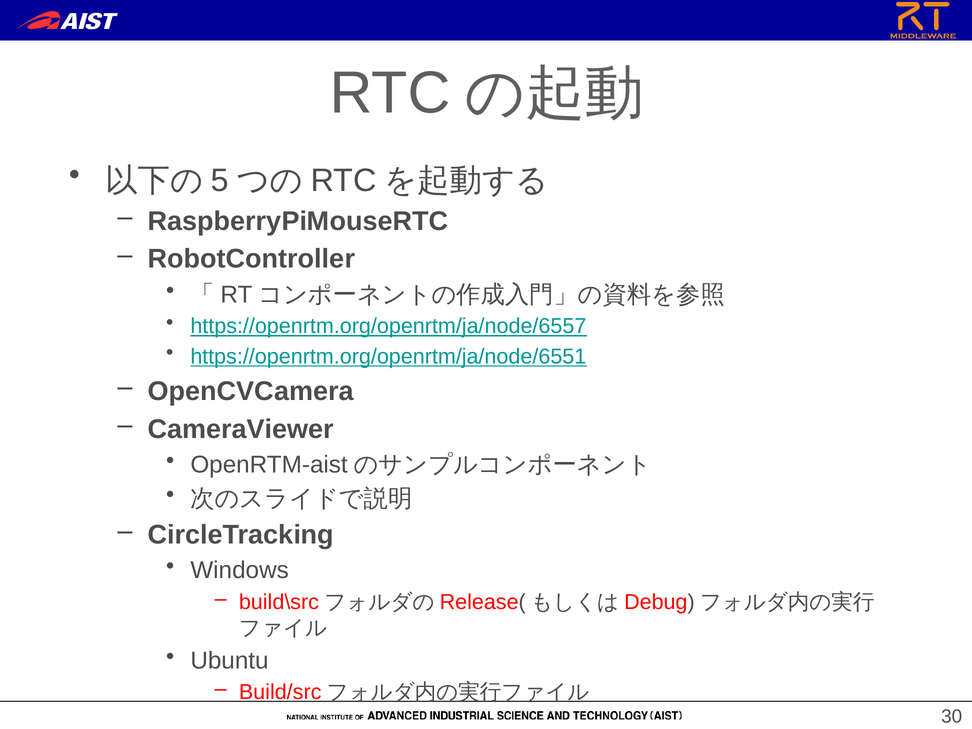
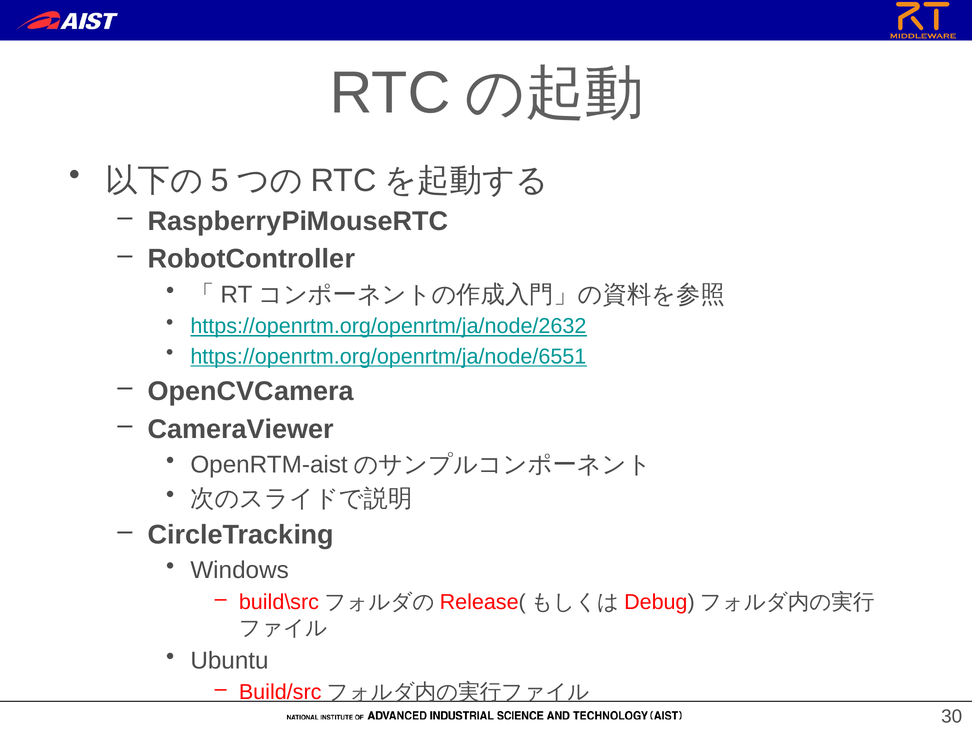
https://openrtm.org/openrtm/ja/node/6557: https://openrtm.org/openrtm/ja/node/6557 -> https://openrtm.org/openrtm/ja/node/2632 (388, 326)
